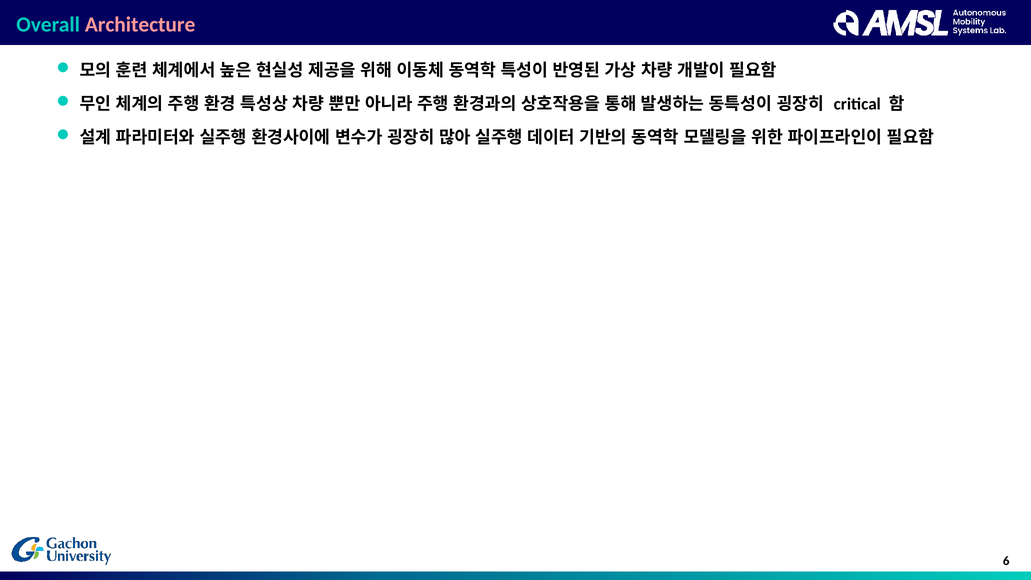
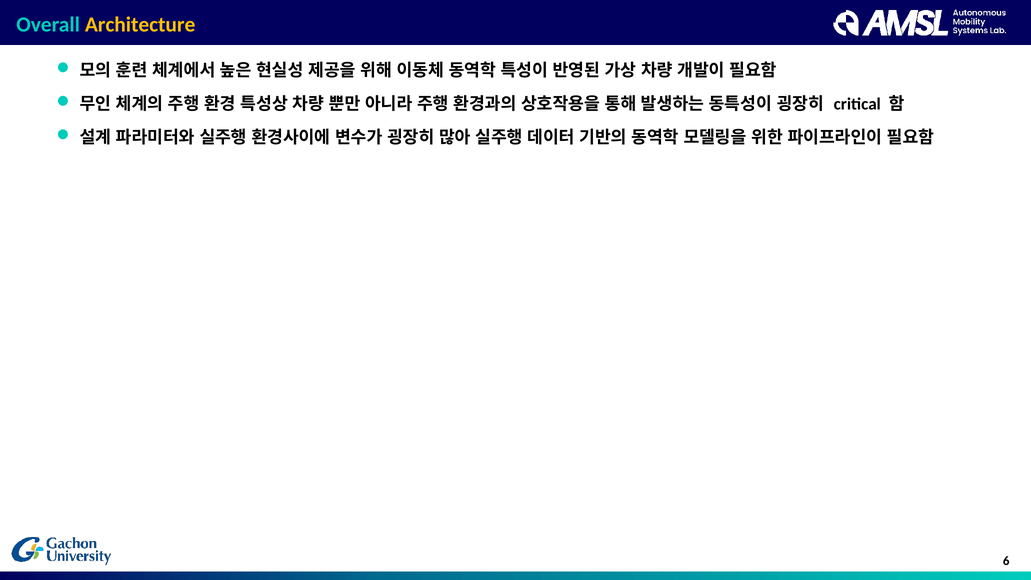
Architecture colour: pink -> yellow (140, 25)
